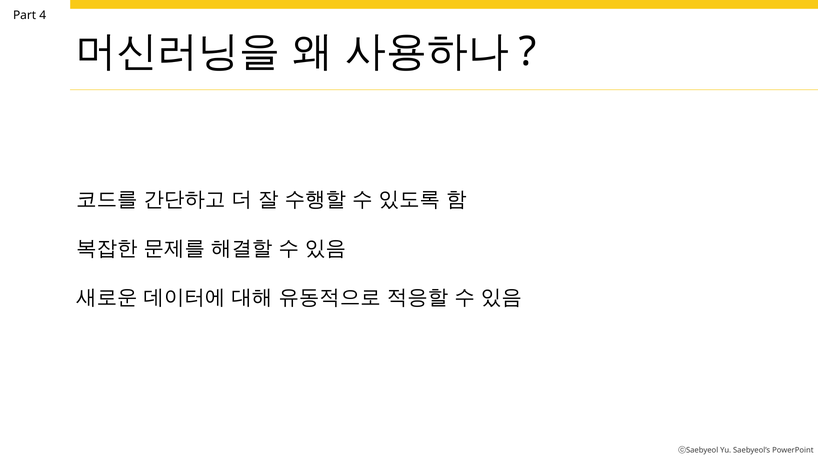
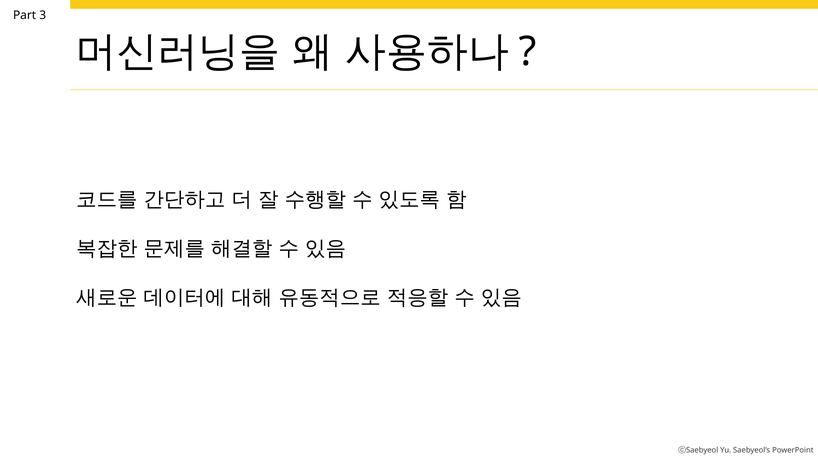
4: 4 -> 3 (43, 15)
